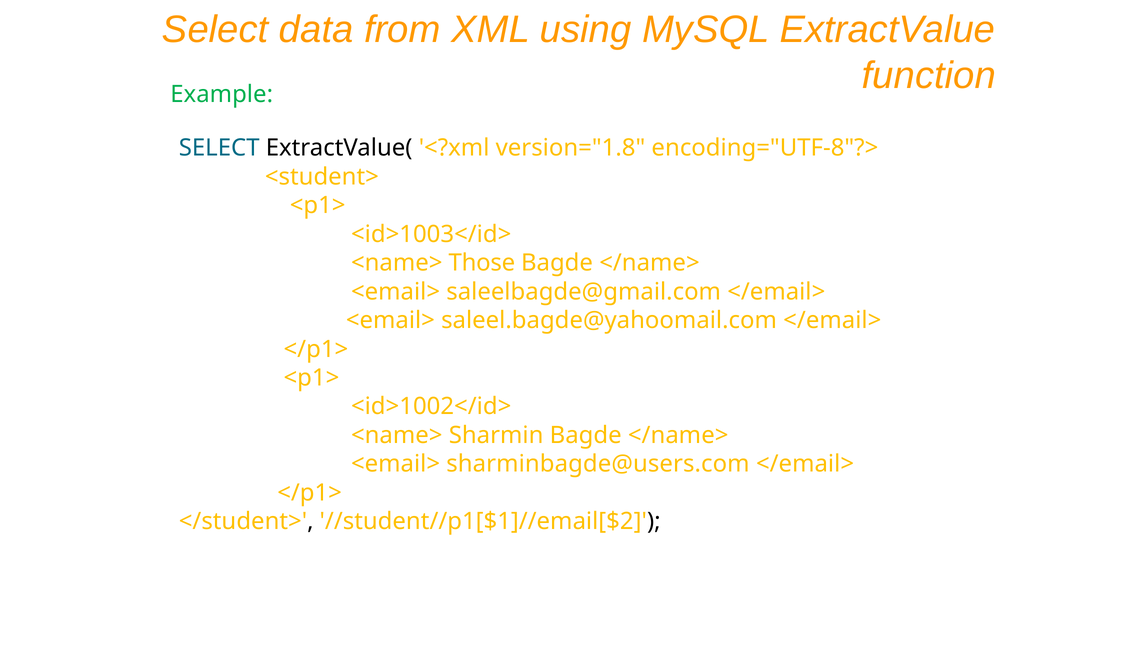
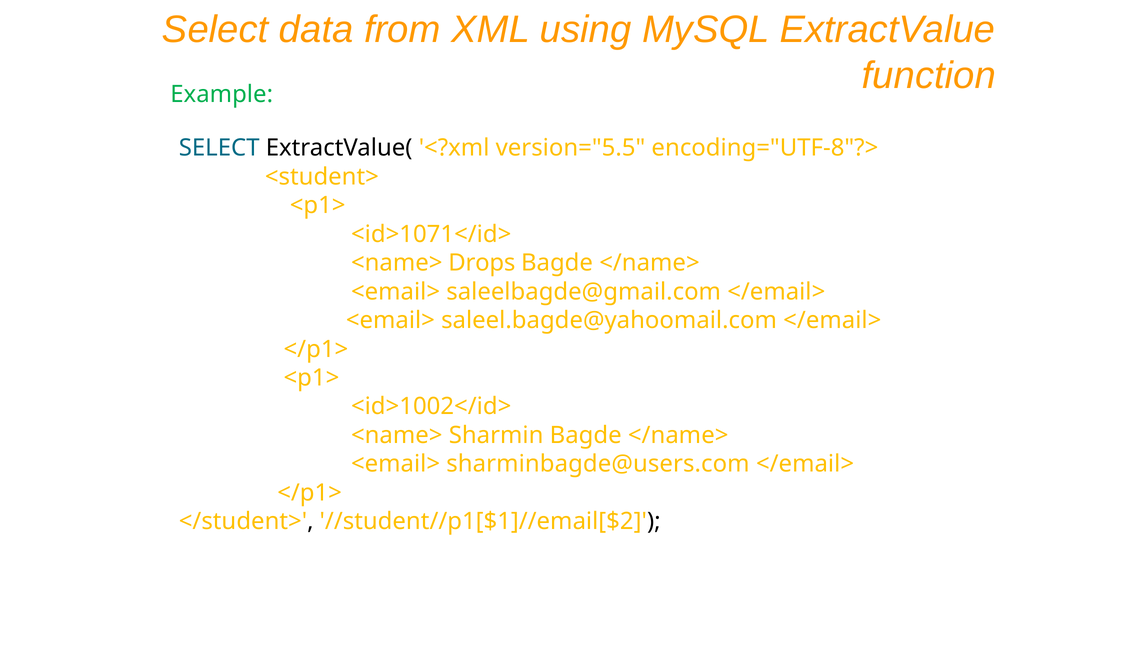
version="1.8: version="1.8 -> version="5.5 (570, 148)
<id>1003</id>: <id>1003</id> -> <id>1071</id> (431, 234)
Those: Those -> Drops (482, 263)
